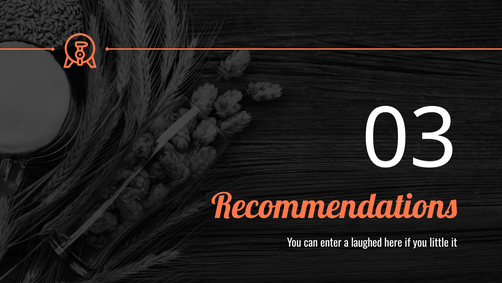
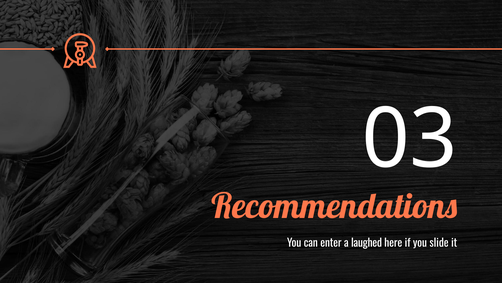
little: little -> slide (439, 243)
